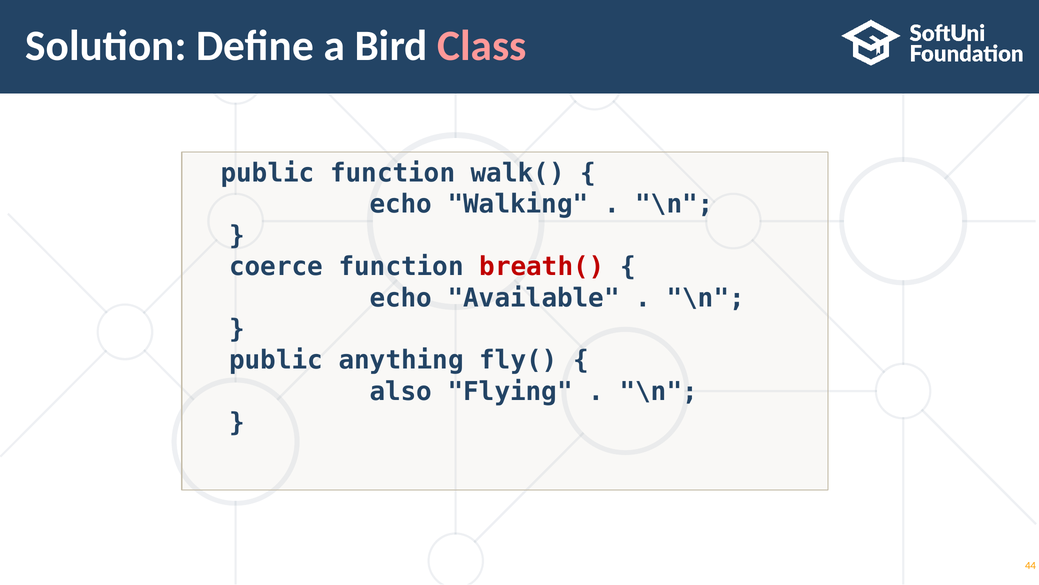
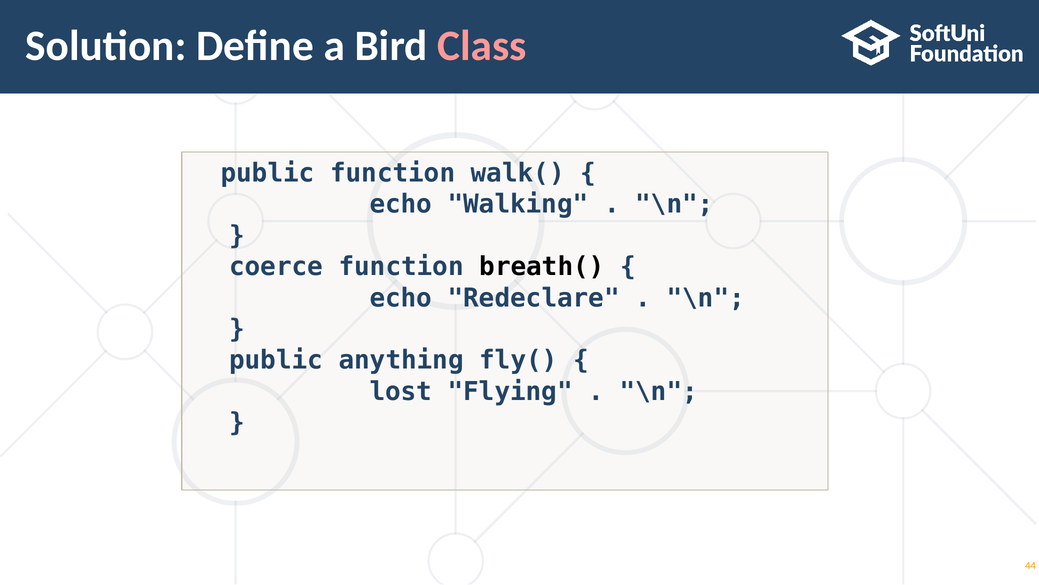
breath( colour: red -> black (542, 267)
Available: Available -> Redeclare (534, 298)
also: also -> lost (401, 391)
